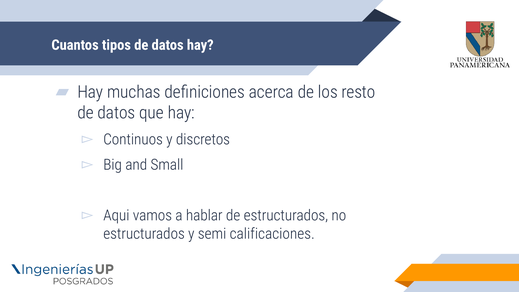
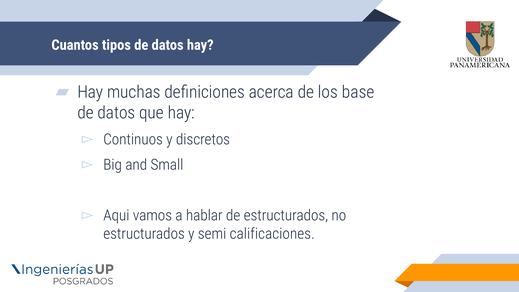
resto: resto -> base (358, 92)
